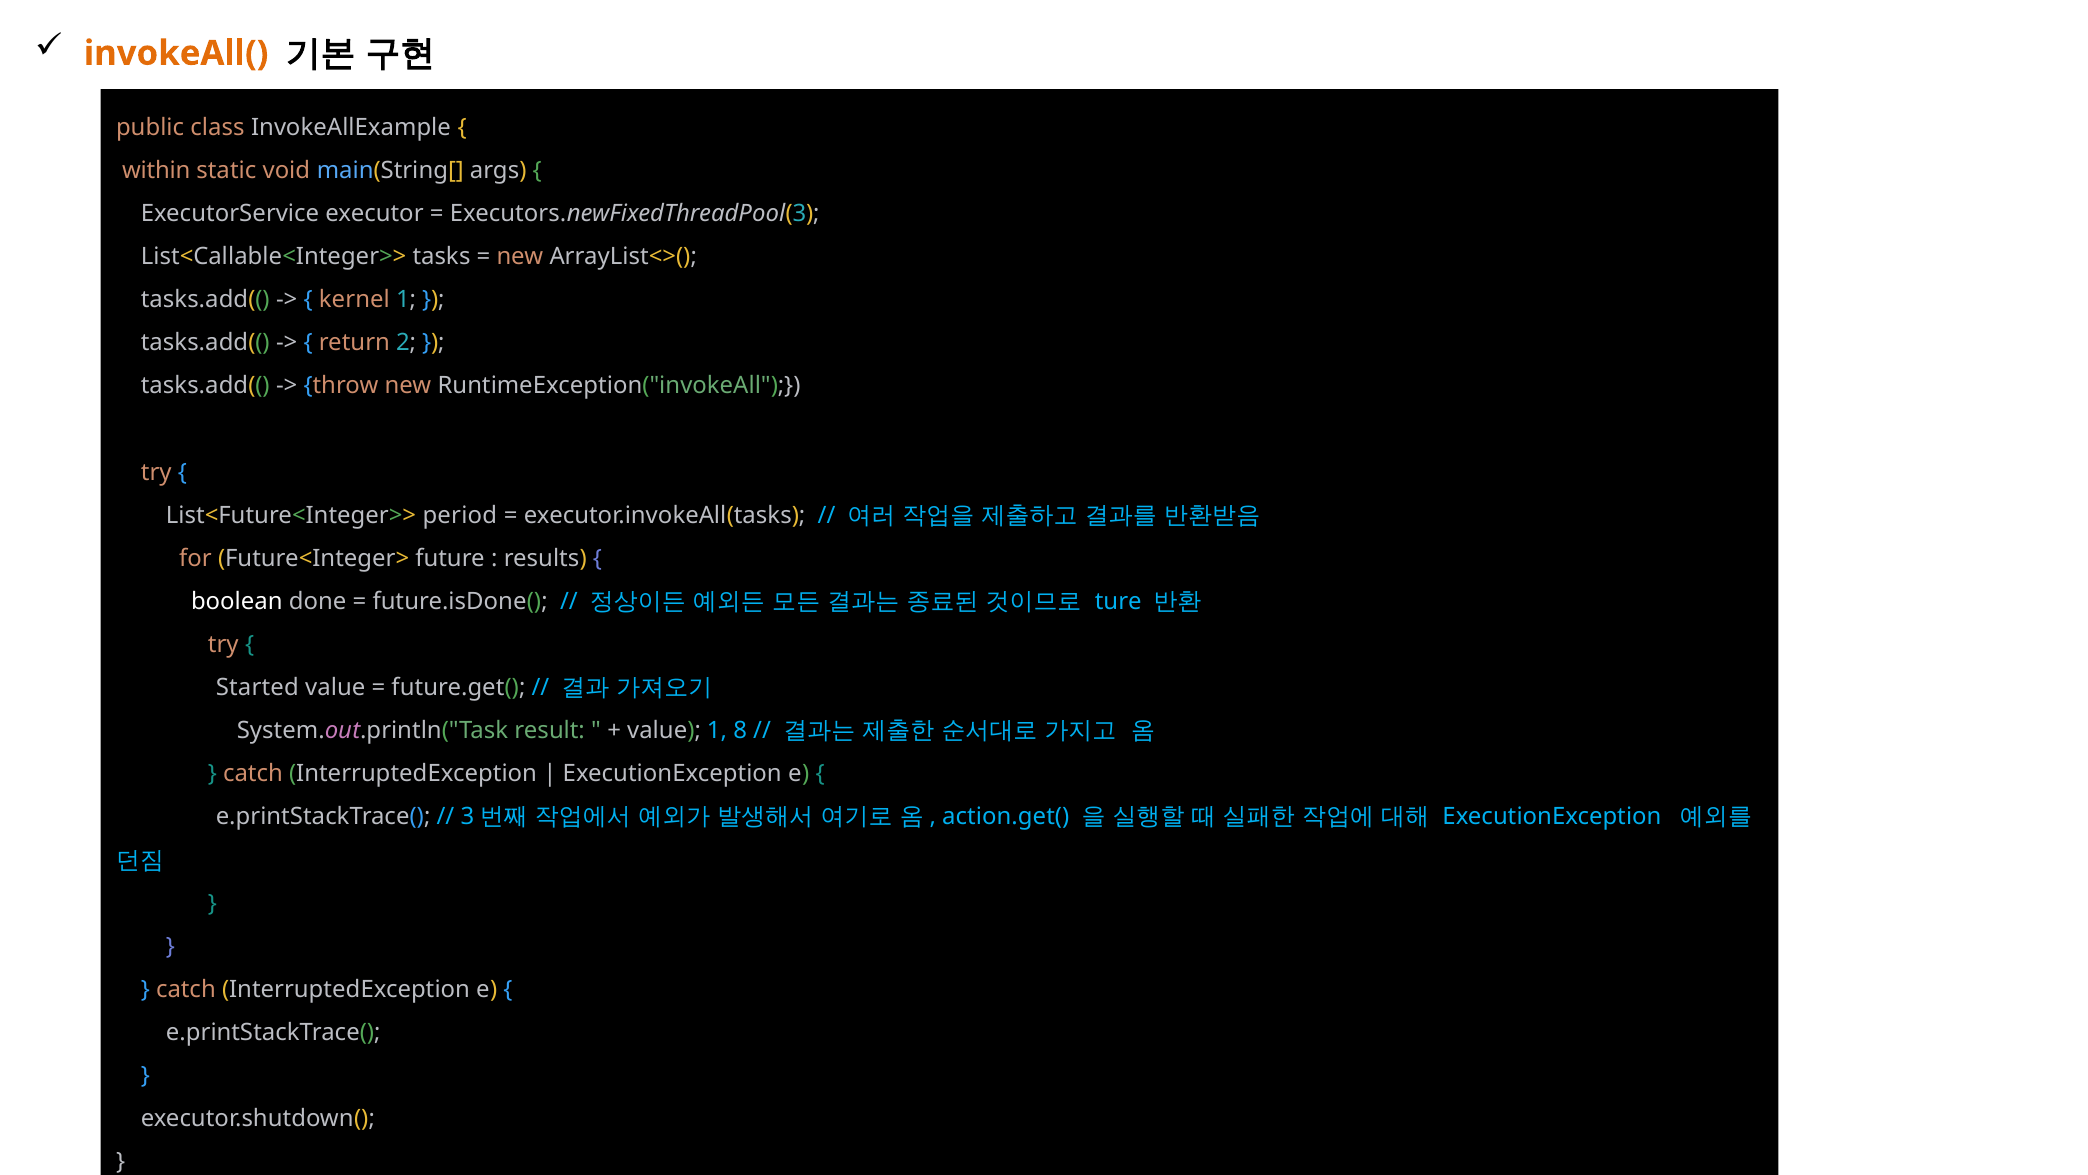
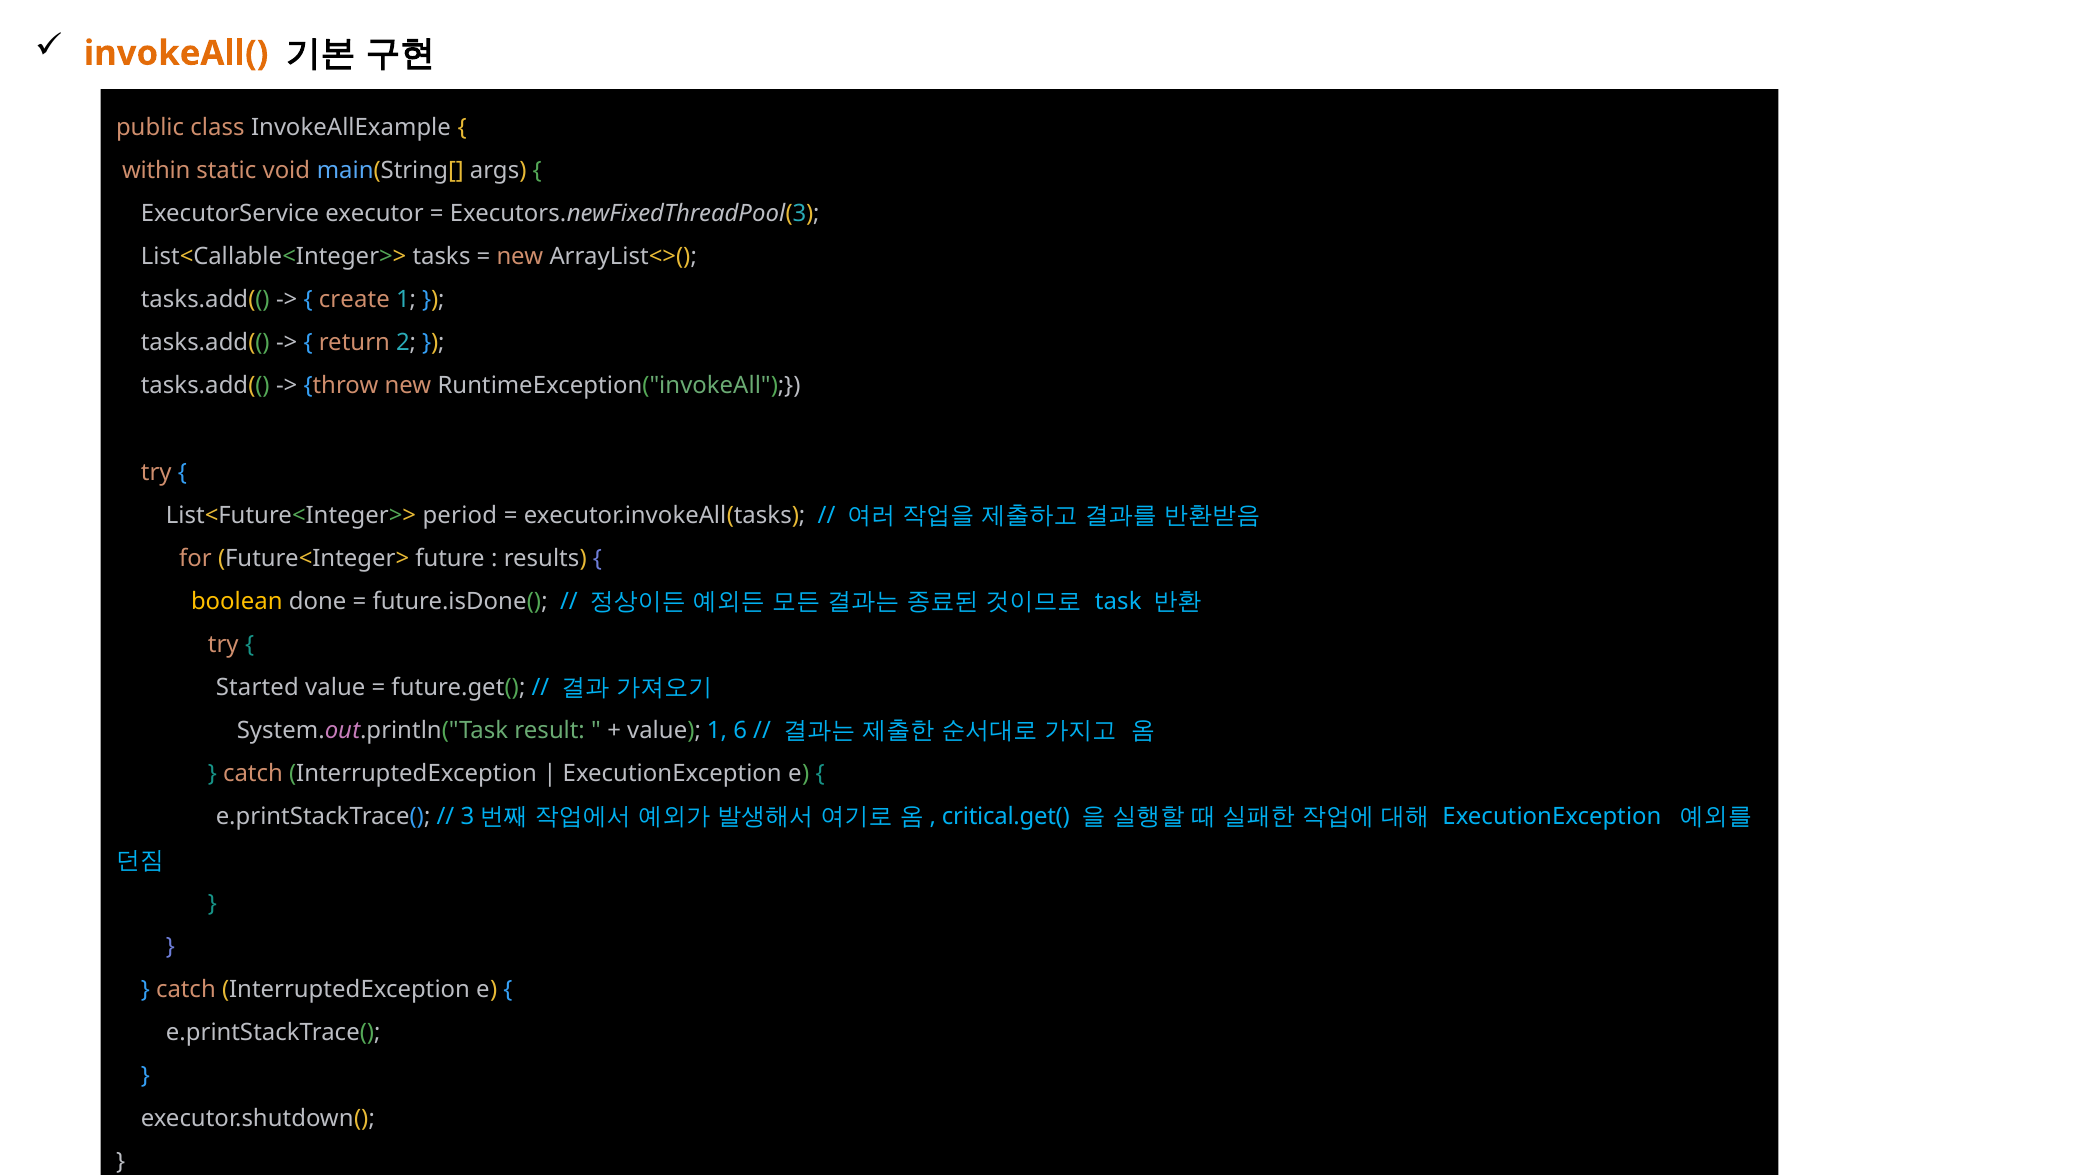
kernel: kernel -> create (354, 300)
boolean colour: white -> yellow (237, 601)
ture: ture -> task (1118, 601)
8: 8 -> 6 (740, 731)
action.get(: action.get( -> critical.get( (1006, 817)
